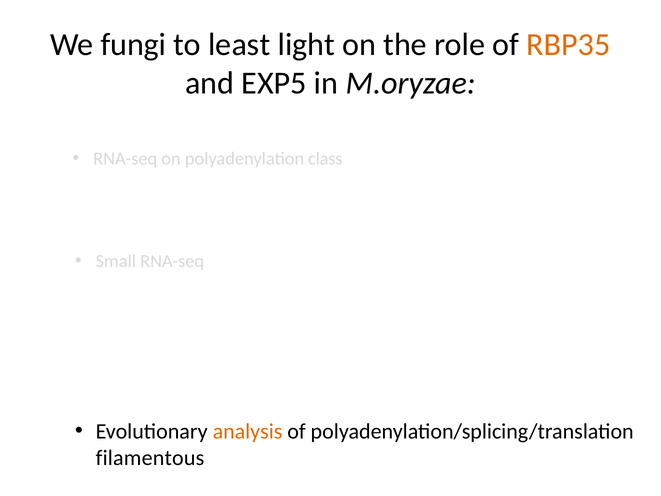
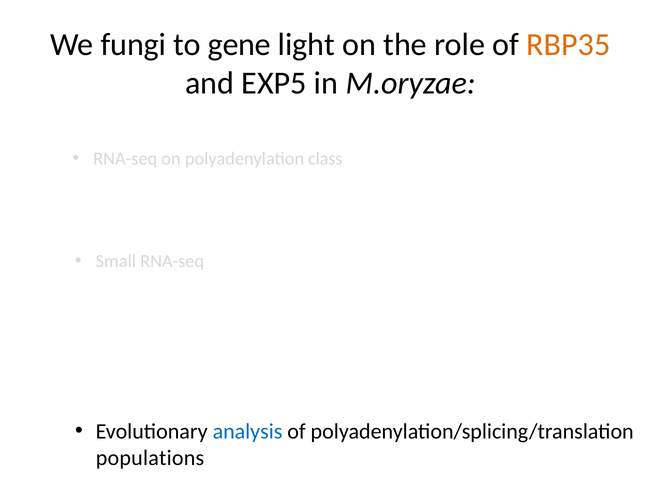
least: least -> gene (239, 45)
analysis colour: orange -> blue (248, 431)
filamentous: filamentous -> populations (150, 458)
